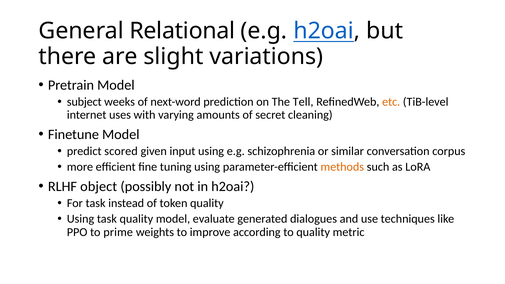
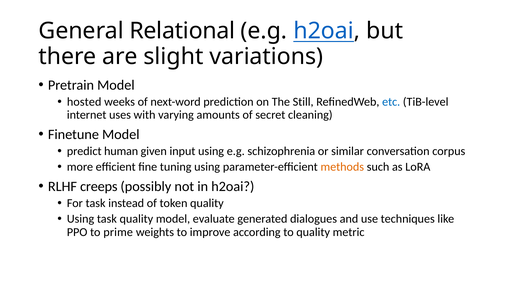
subject: subject -> hosted (84, 102)
Tell: Tell -> Still (303, 102)
etc colour: orange -> blue (391, 102)
scored: scored -> human (121, 151)
object: object -> creeps (99, 186)
